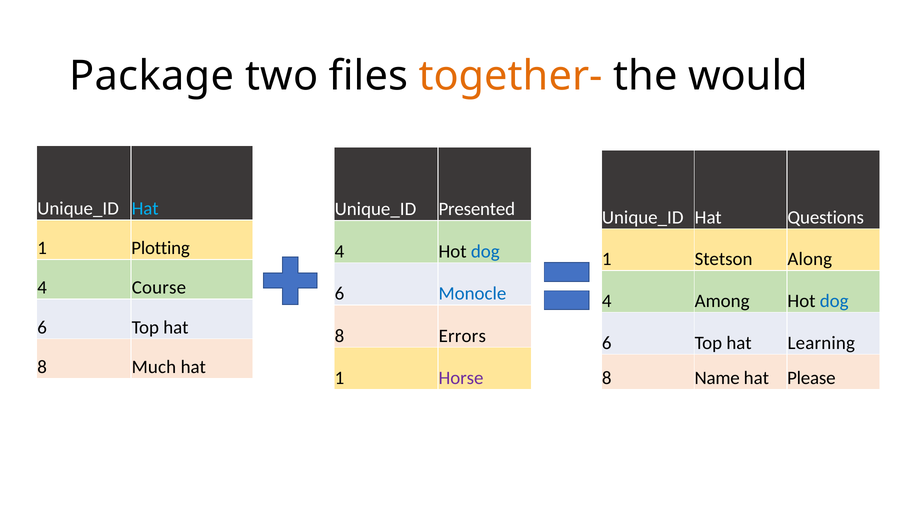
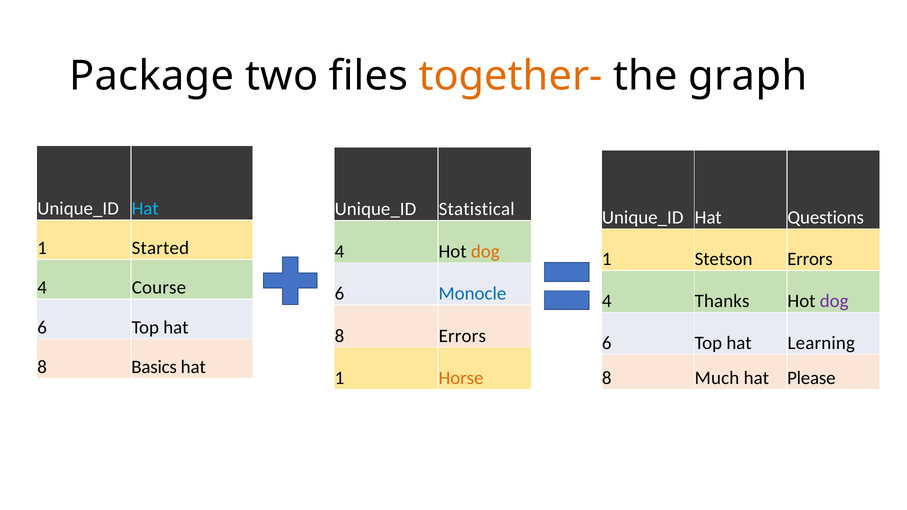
would: would -> graph (748, 76)
Presented: Presented -> Statistical (477, 209)
Plotting: Plotting -> Started (160, 248)
dog colour: blue -> orange (485, 252)
Stetson Along: Along -> Errors (810, 259)
Among: Among -> Thanks (722, 301)
dog colour: blue -> purple (834, 301)
Much: Much -> Basics (154, 367)
Horse colour: purple -> orange (461, 378)
Name: Name -> Much (717, 378)
